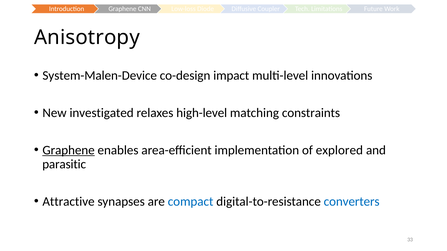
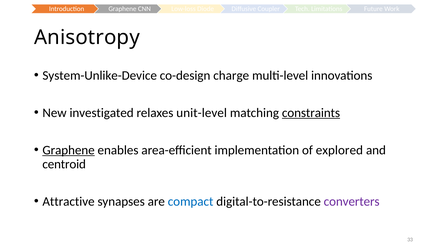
System-Malen-Device: System-Malen-Device -> System-Unlike-Device (100, 76)
impact: impact -> charge (231, 76)
high-level: high-level -> unit-level (202, 113)
constraints underline: none -> present (311, 113)
parasitic: parasitic -> centroid (64, 164)
converters colour: blue -> purple (352, 202)
